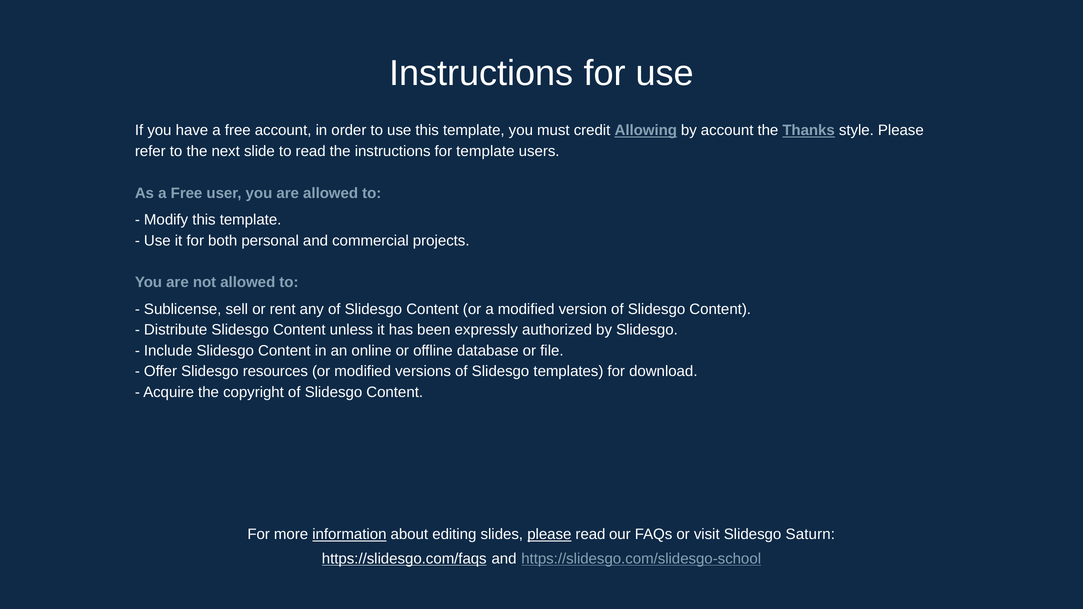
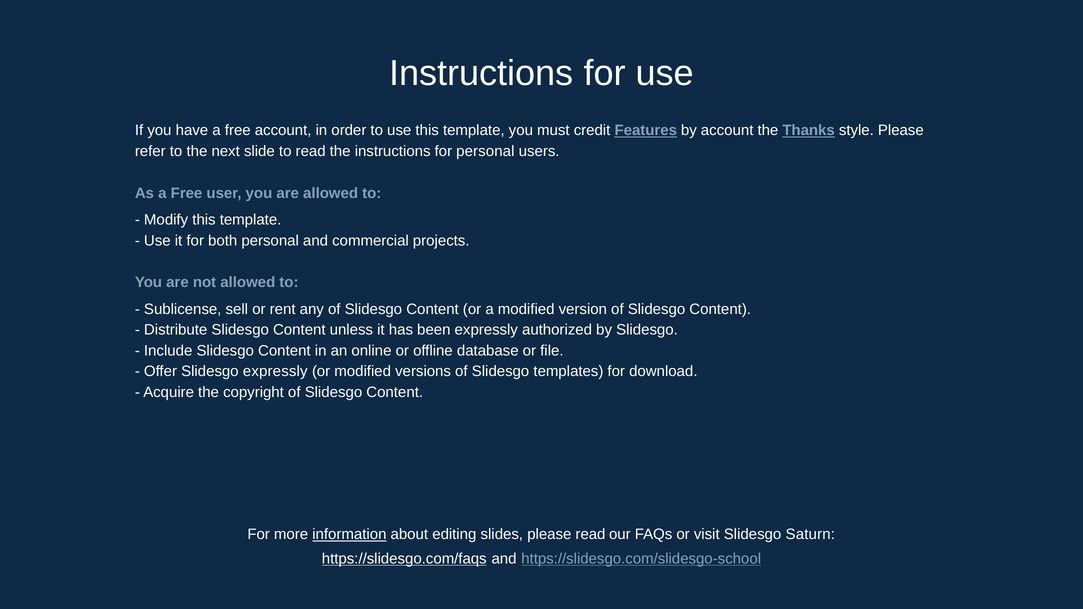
Allowing: Allowing -> Features (646, 131)
for template: template -> personal (485, 151)
Slidesgo resources: resources -> expressly (275, 372)
please underline: present -> none (549, 535)
